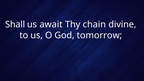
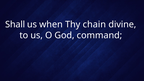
await: await -> when (51, 24)
tomorrow: tomorrow -> command (99, 35)
